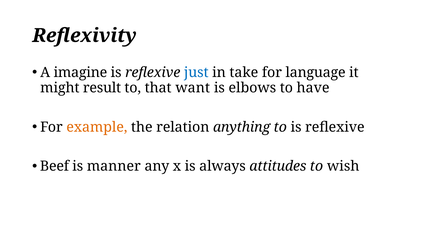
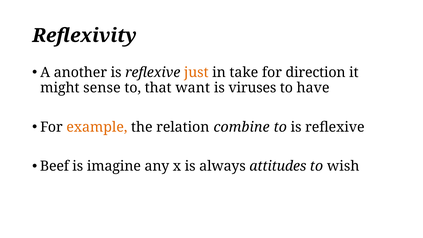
imagine: imagine -> another (80, 72)
just colour: blue -> orange (196, 72)
language: language -> direction (316, 72)
result: result -> sense (102, 88)
elbows: elbows -> viruses (252, 88)
anything: anything -> combine (242, 127)
manner: manner -> imagine (114, 166)
